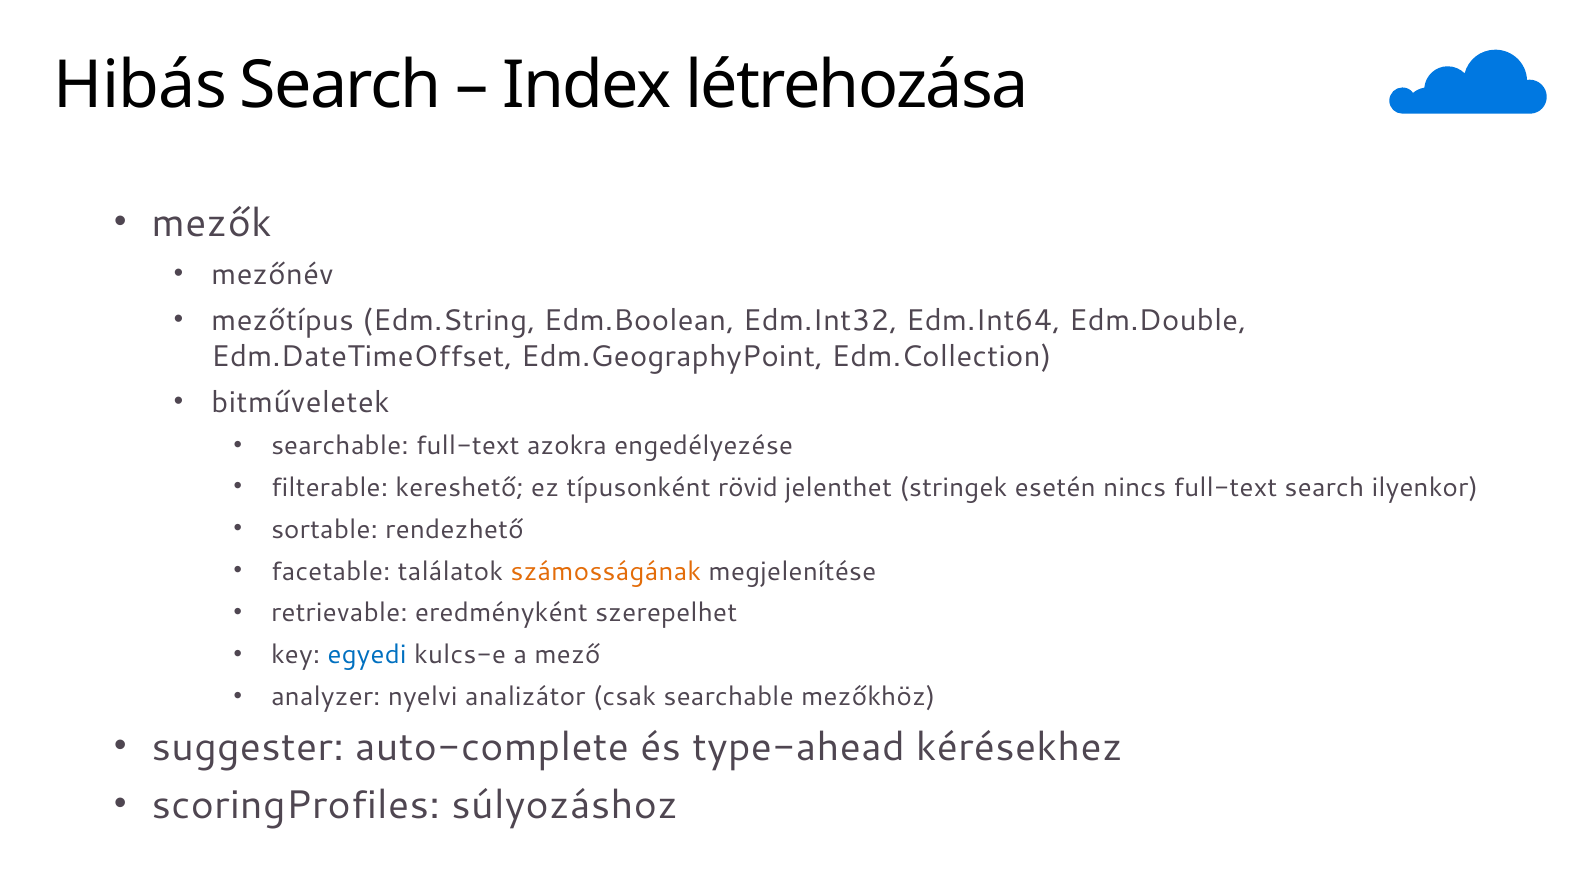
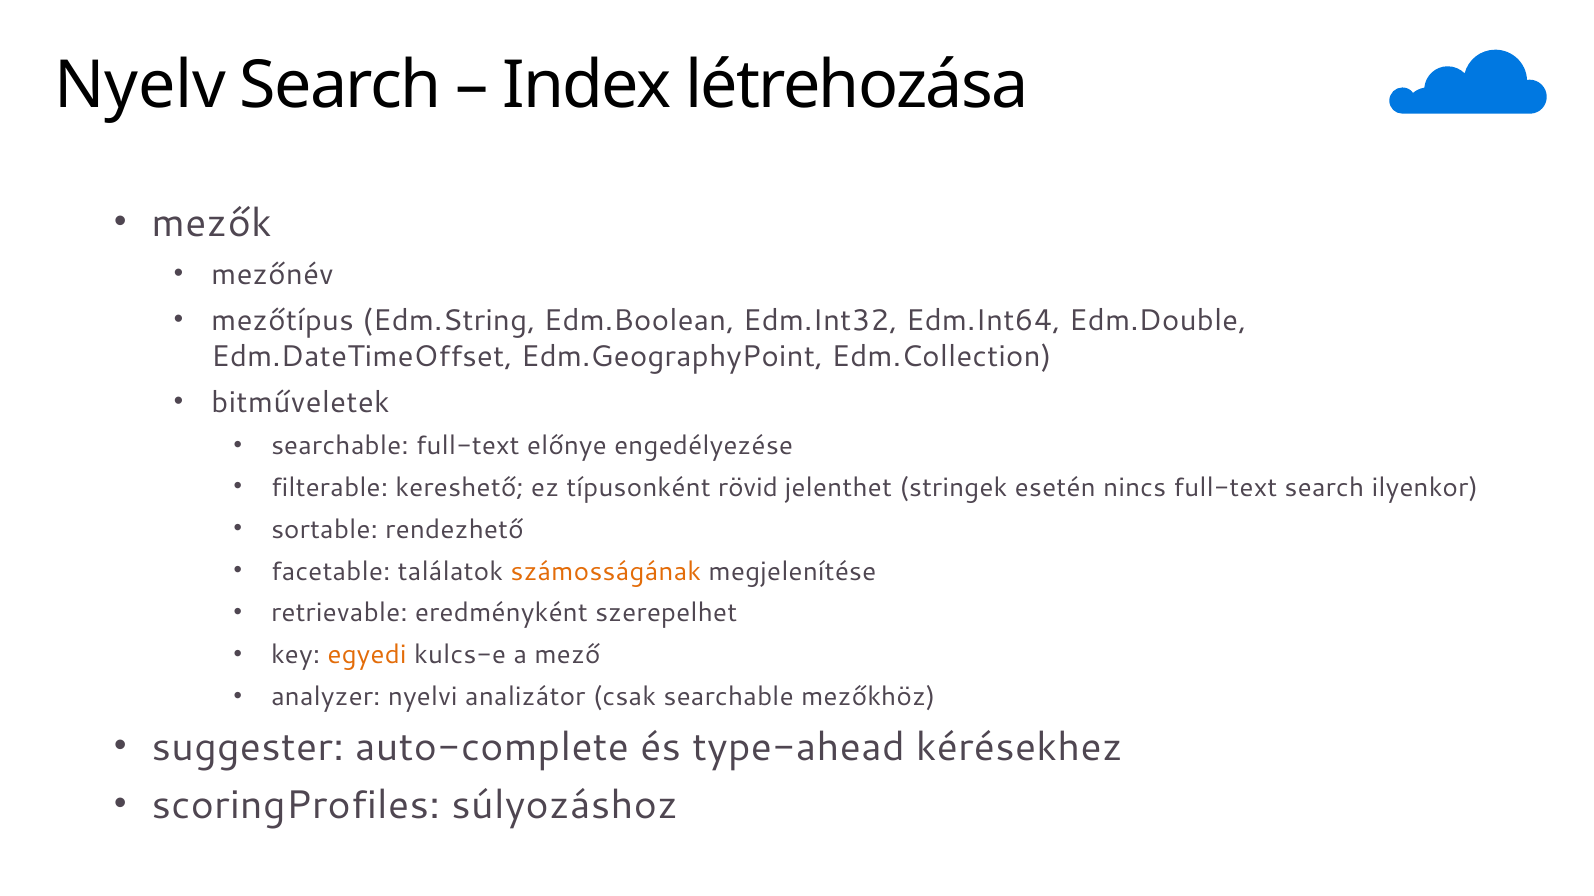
Hibás: Hibás -> Nyelv (140, 85)
azokra: azokra -> előnye (567, 446)
egyedi colour: blue -> orange (367, 655)
